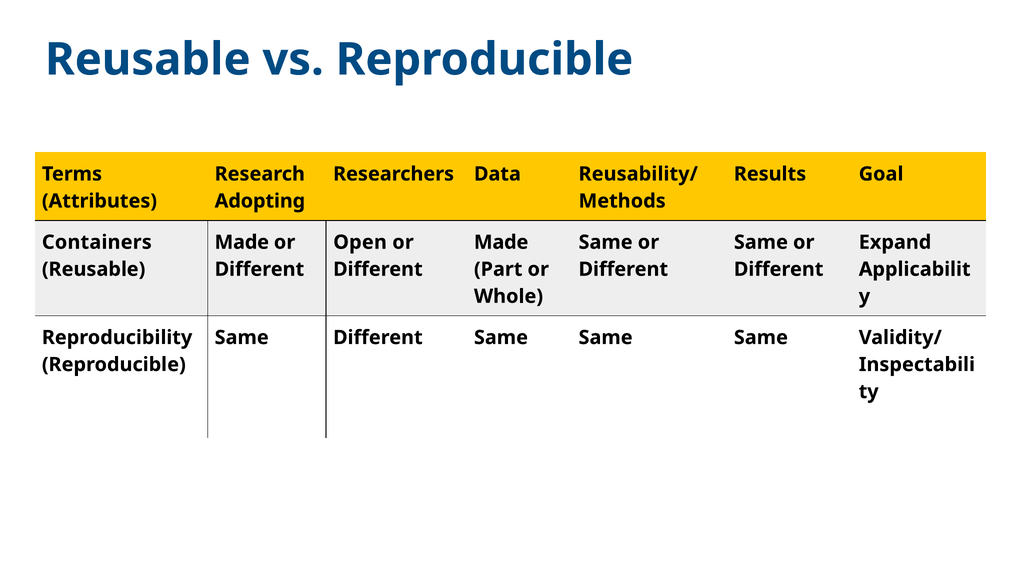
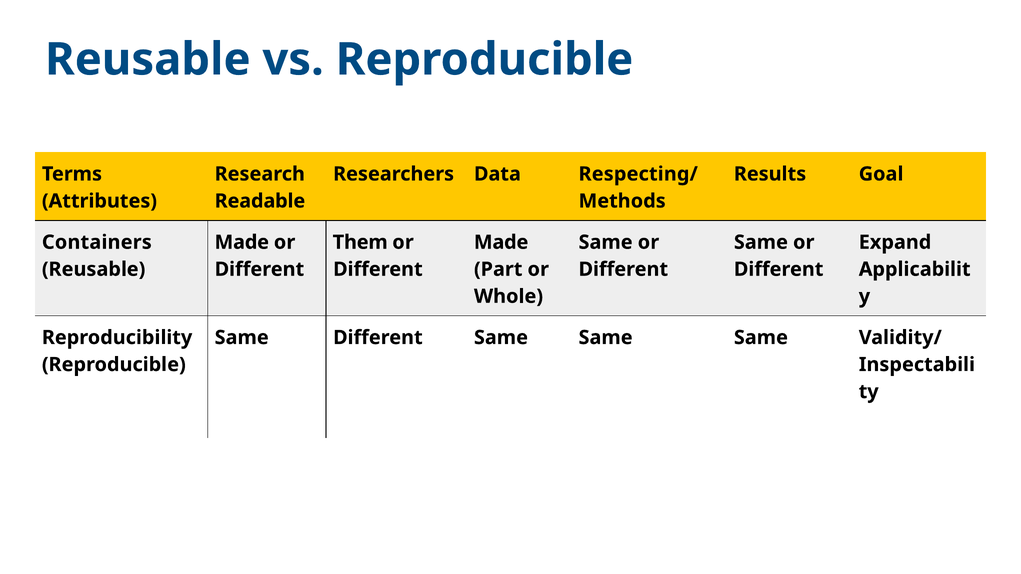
Reusability/: Reusability/ -> Respecting/ (638, 174)
Adopting: Adopting -> Readable (260, 201)
Open: Open -> Them (360, 242)
